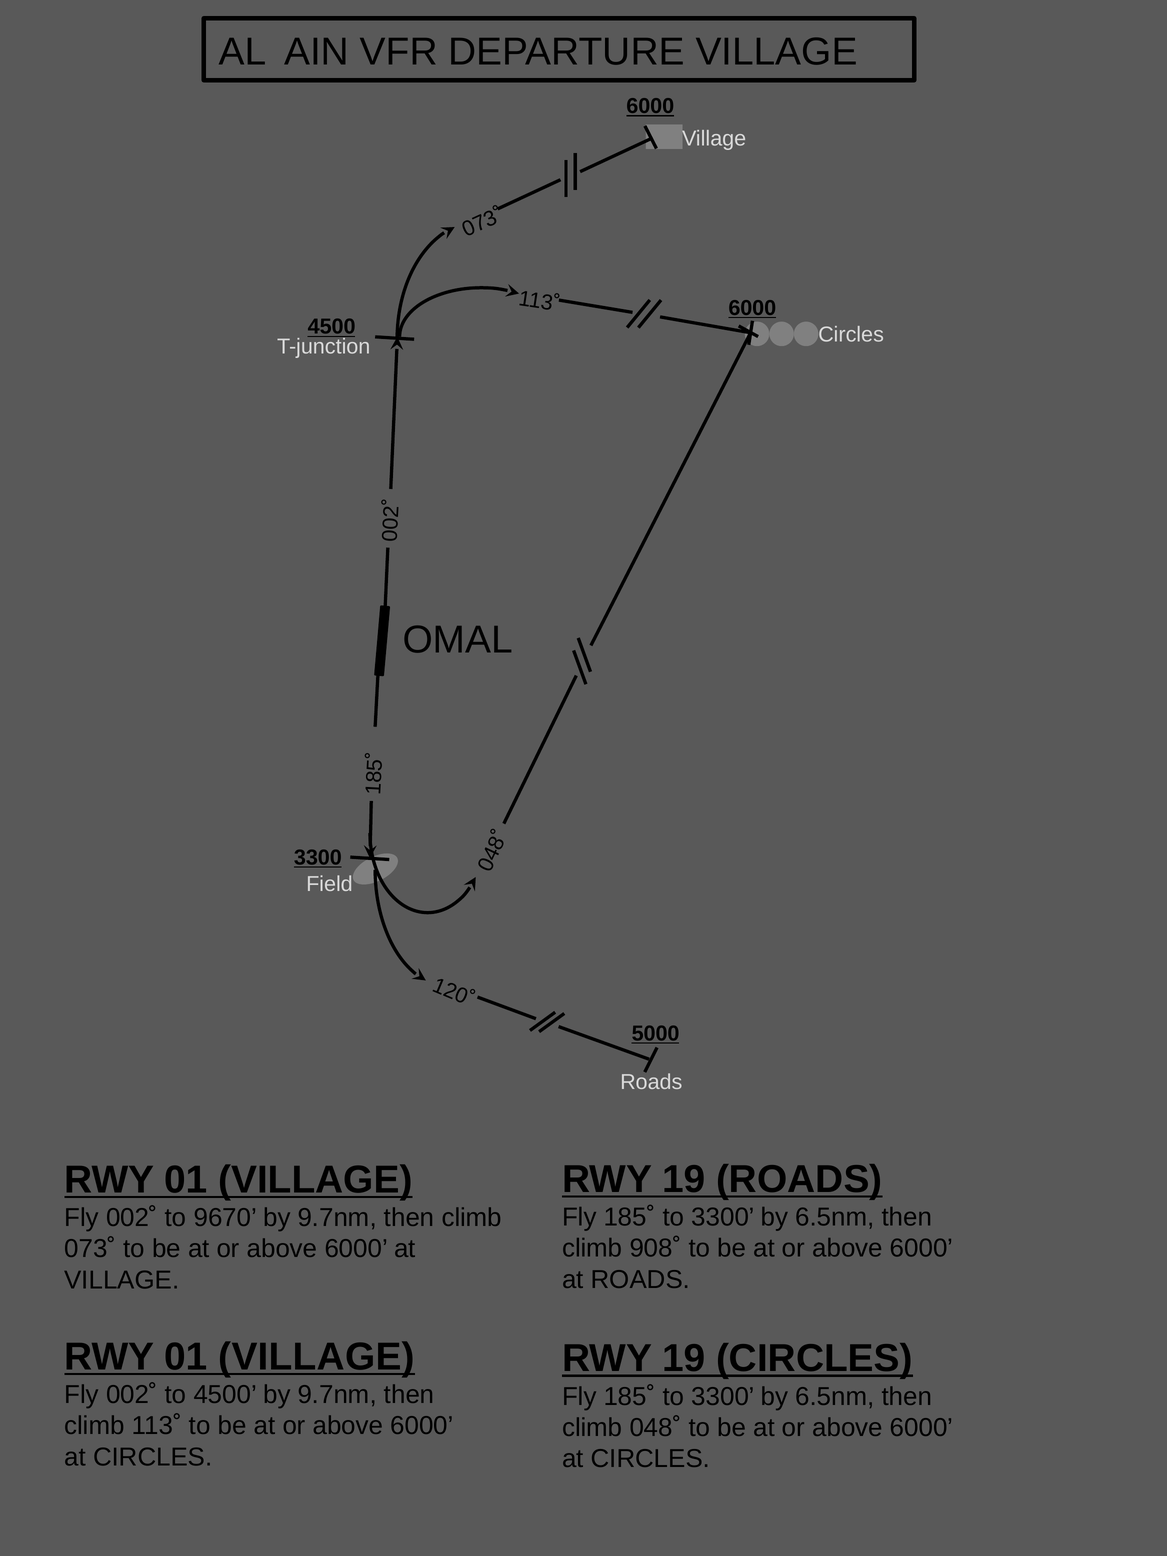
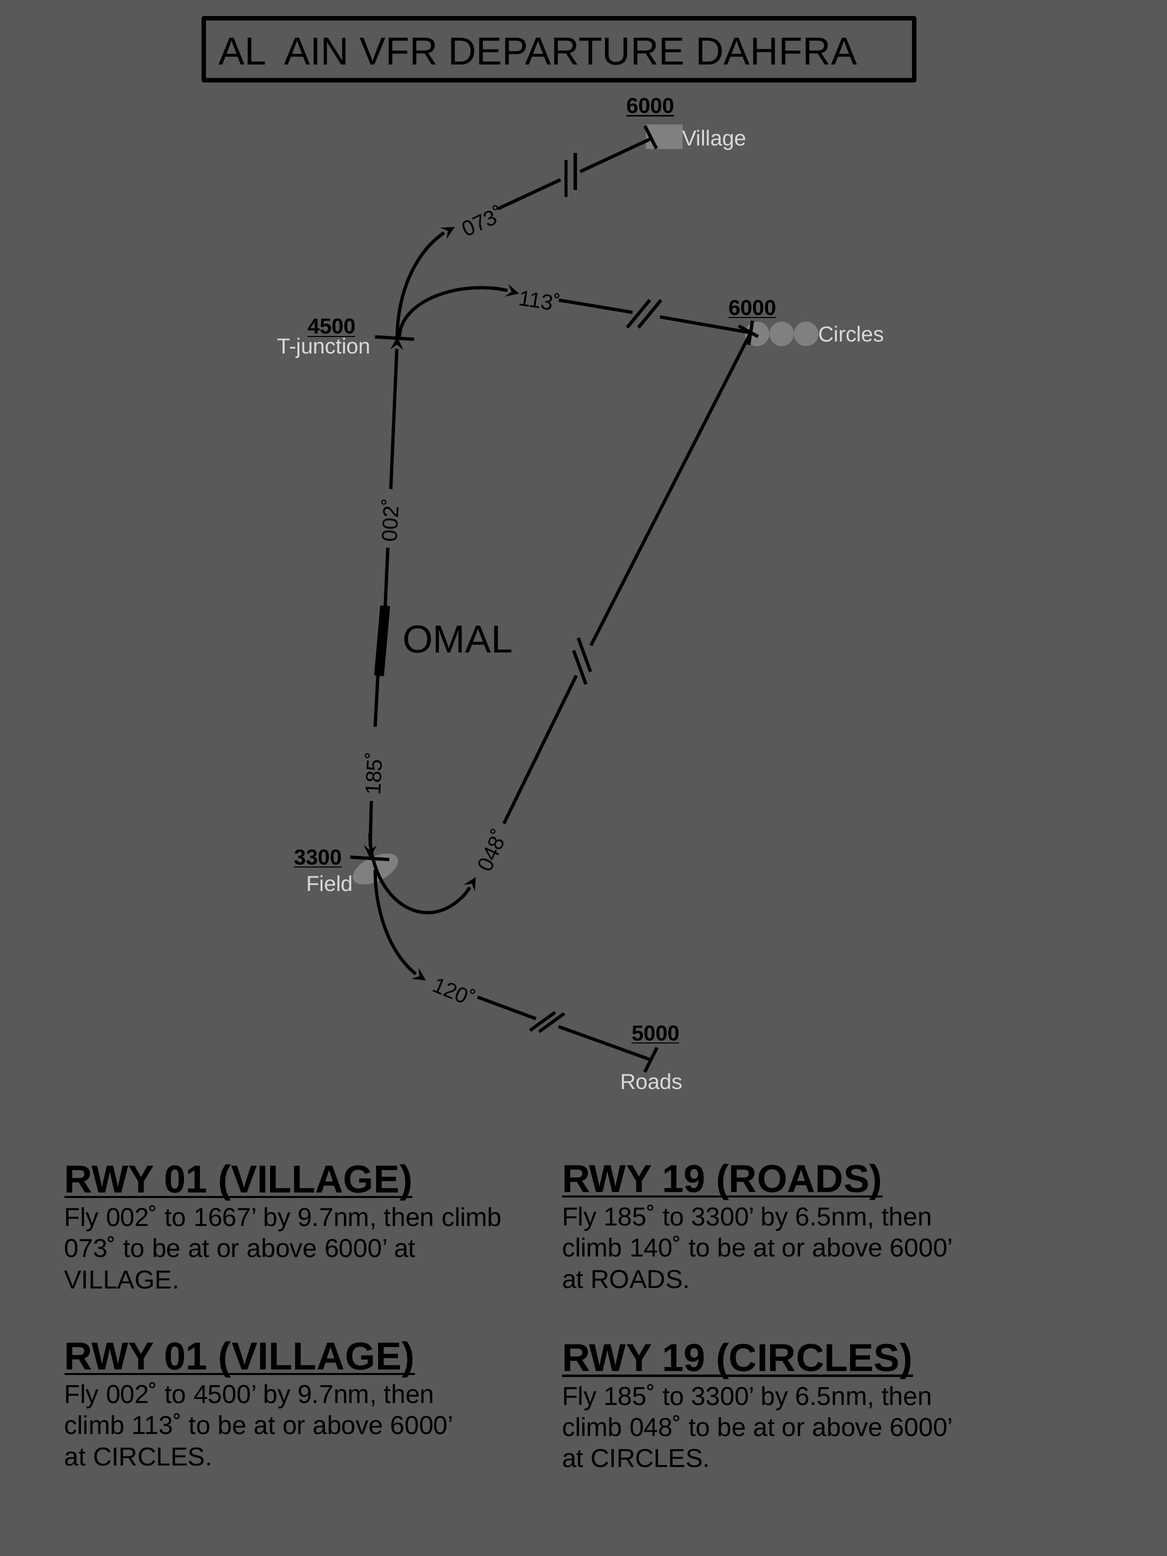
DEPARTURE VILLAGE: VILLAGE -> DAHFRA (776, 52)
9670: 9670 -> 1667 (225, 1218)
908˚: 908˚ -> 140˚ (655, 1248)
